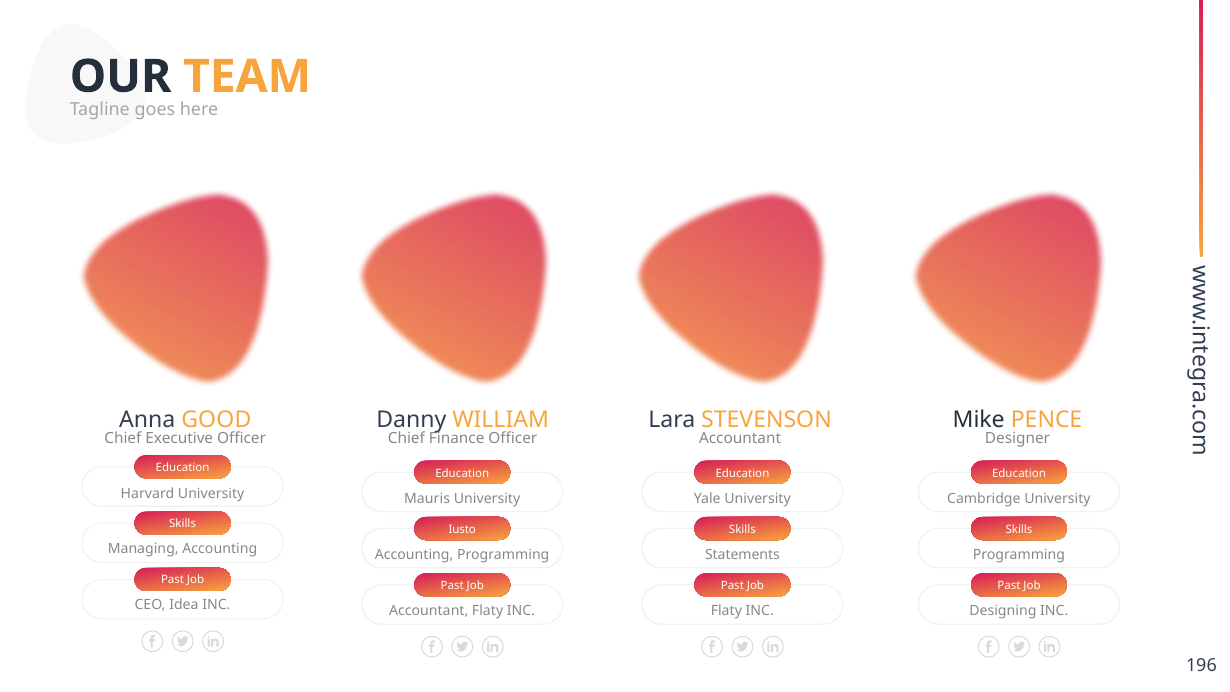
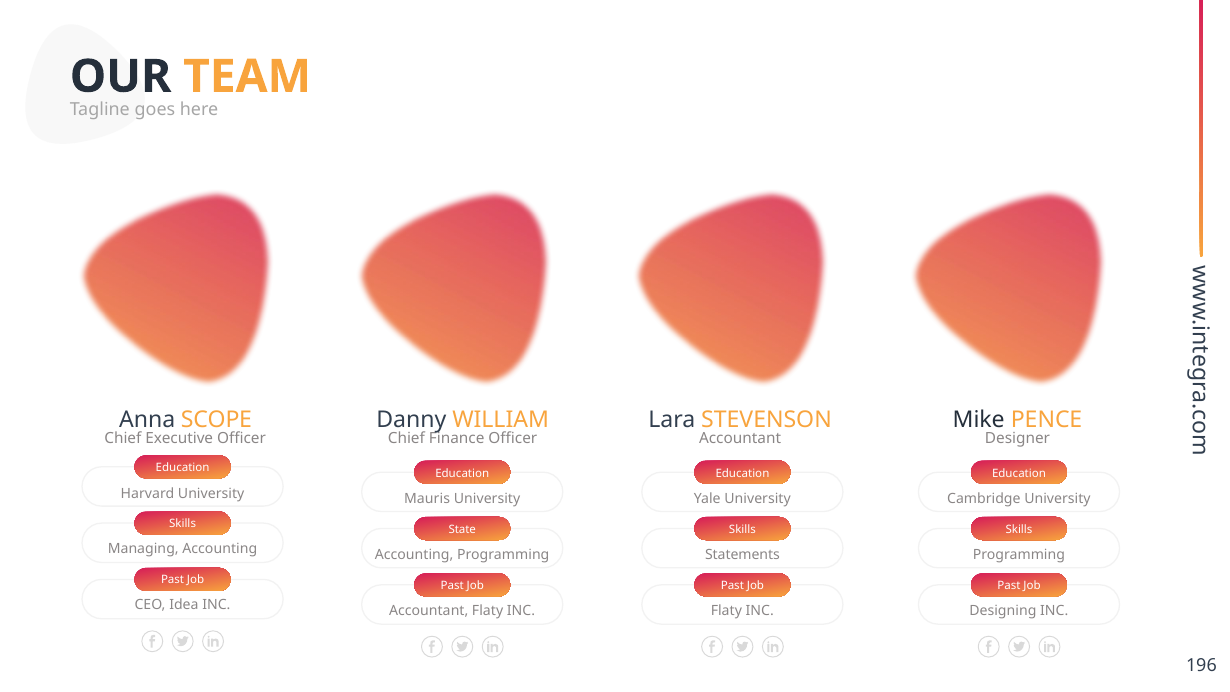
GOOD: GOOD -> SCOPE (217, 420)
Iusto: Iusto -> State (462, 529)
